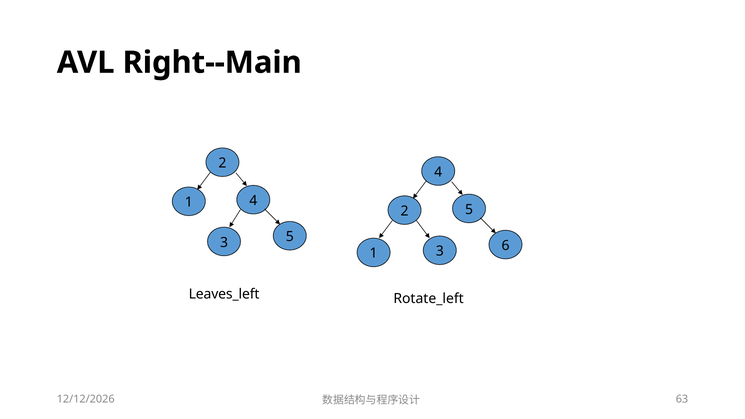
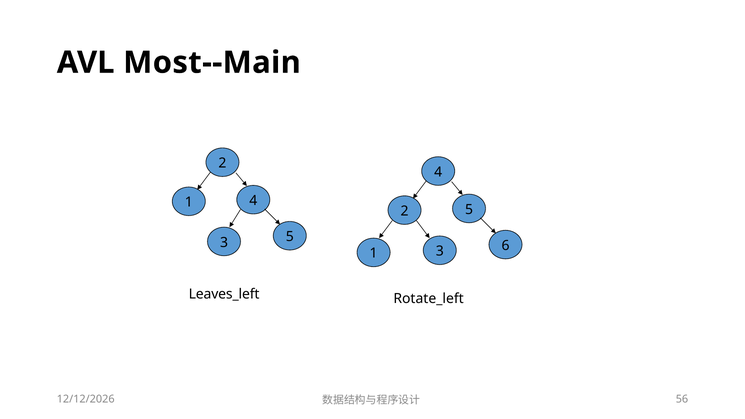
Right--Main: Right--Main -> Most--Main (212, 63)
63: 63 -> 56 (682, 399)
